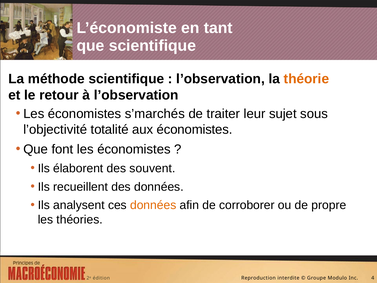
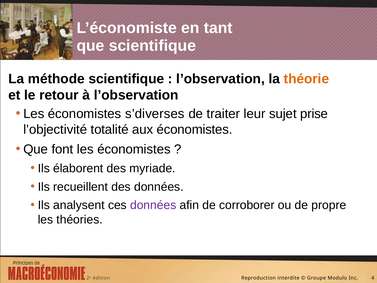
s’marchés: s’marchés -> s’diverses (155, 114)
sous: sous -> prise (314, 114)
souvent: souvent -> myriade (153, 168)
données colour: orange -> purple (153, 205)
